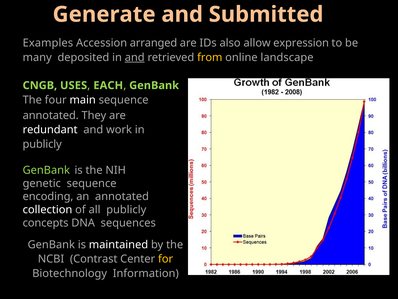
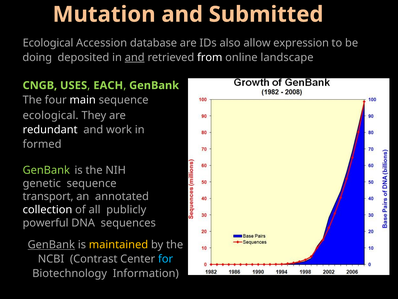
Generate: Generate -> Mutation (104, 14)
Examples: Examples -> Ecological (48, 43)
arranged: arranged -> database (153, 43)
many: many -> doing (37, 57)
from colour: yellow -> white (210, 57)
annotated: annotated -> ecological (51, 115)
publicly: publicly -> formed (42, 144)
encoding: encoding -> transport (48, 196)
concepts: concepts -> powerful (46, 223)
GenBank underline: none -> present (51, 244)
maintained colour: white -> yellow (118, 244)
for colour: yellow -> light blue (166, 259)
